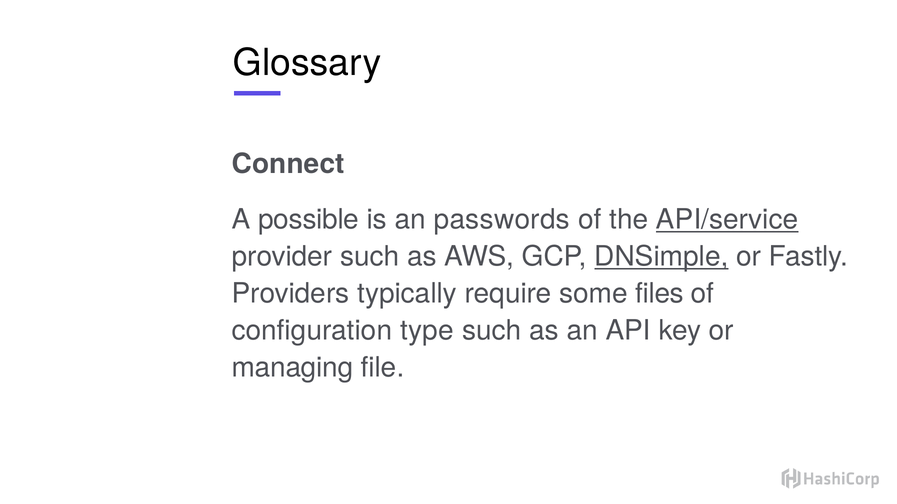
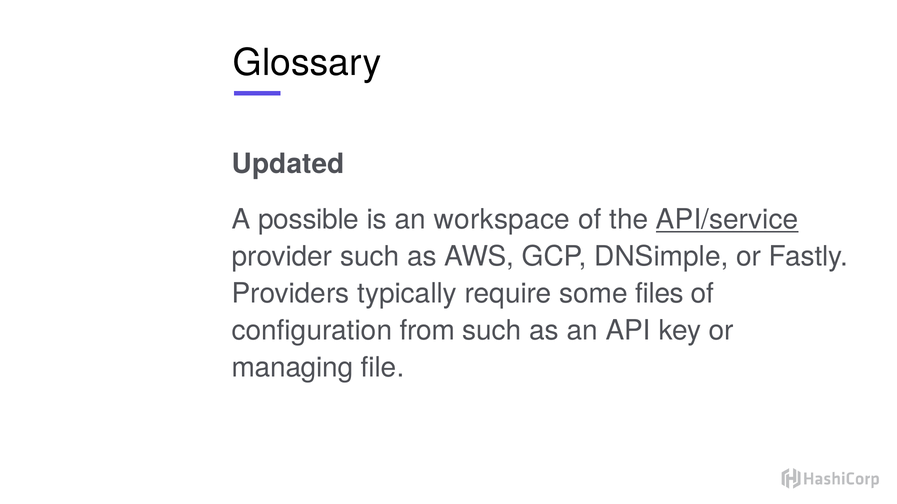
Connect: Connect -> Updated (288, 164)
passwords: passwords -> workspace (502, 220)
DNSimple underline: present -> none (661, 257)
type: type -> from (427, 331)
